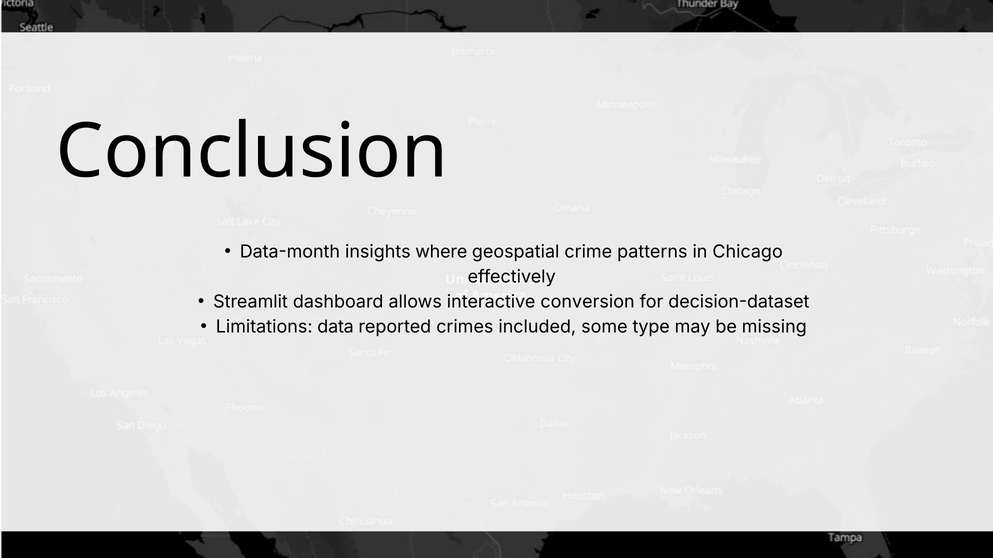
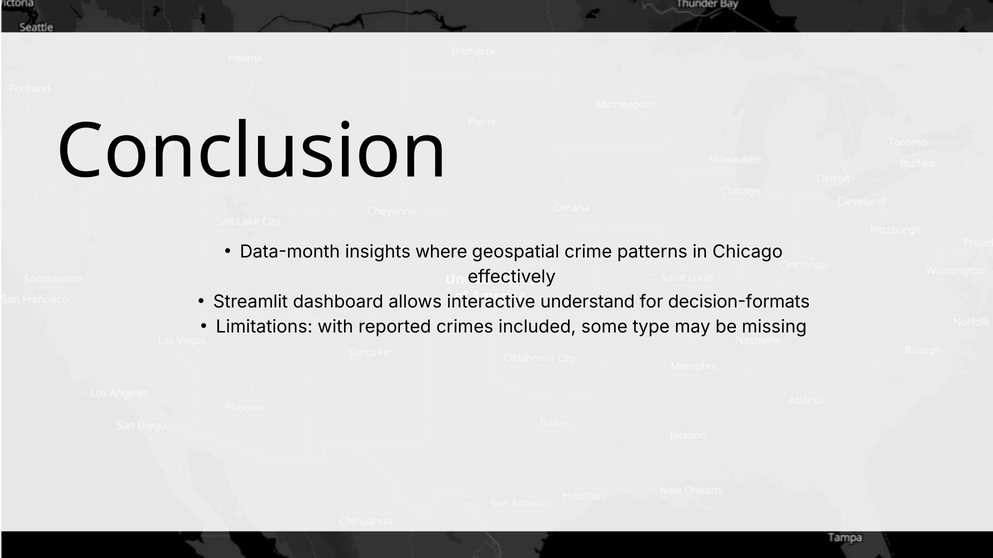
conversion: conversion -> understand (588, 302)
decision-dataset: decision-dataset -> decision-formats (739, 302)
data: data -> with (335, 327)
